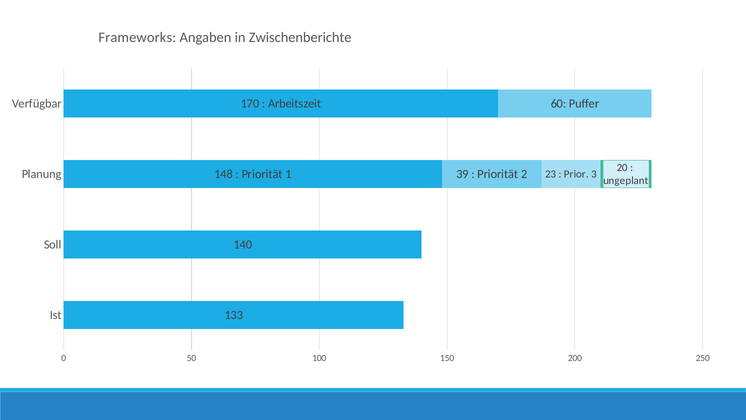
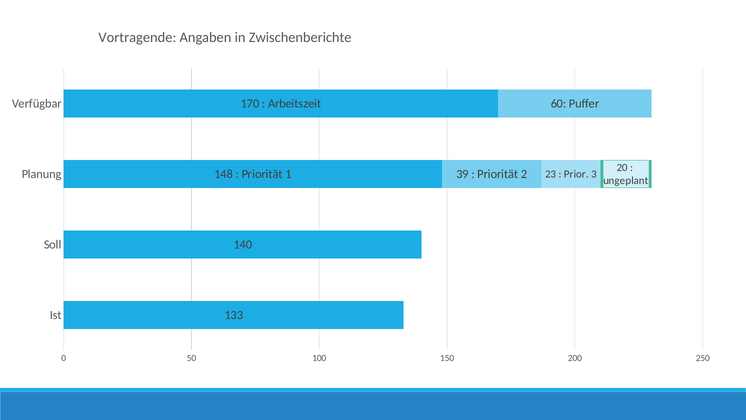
Frameworks: Frameworks -> Vortragende (137, 37)
